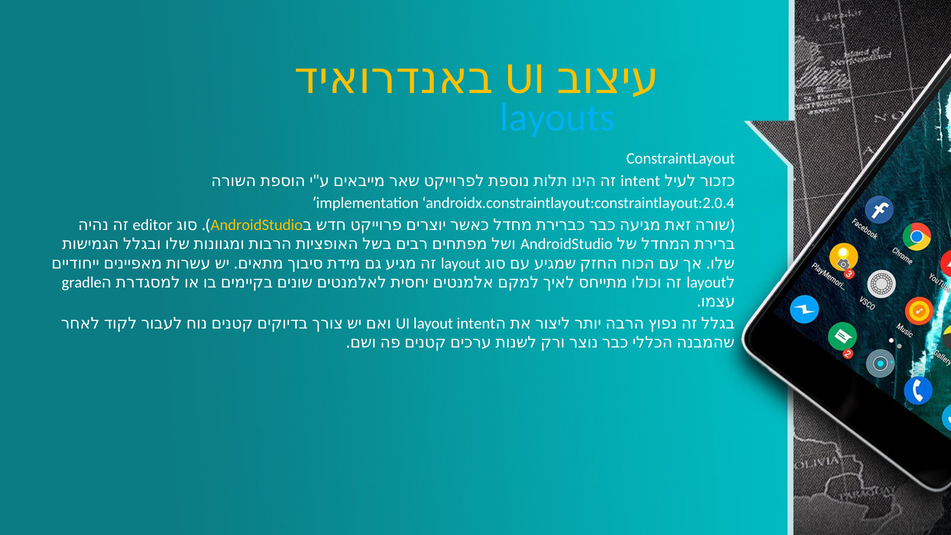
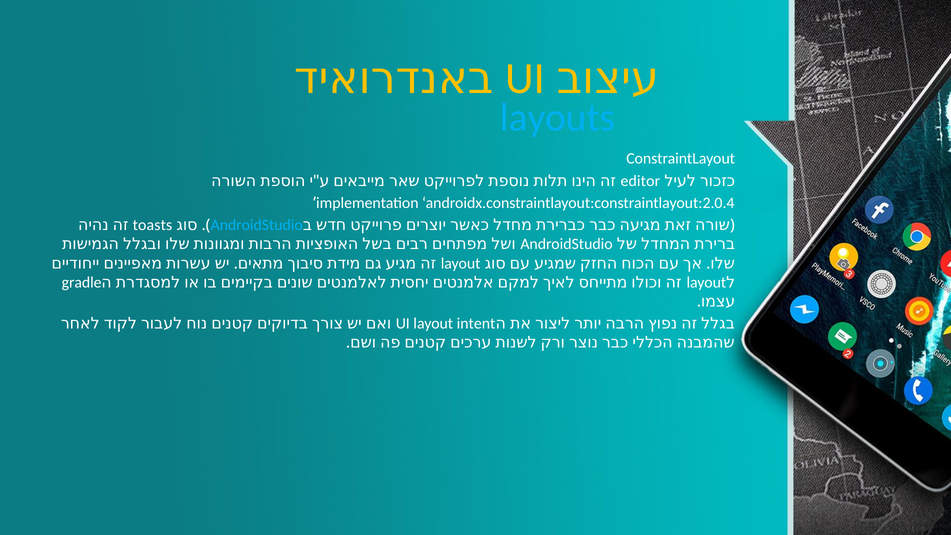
intent: intent -> editor (640, 181)
editor: editor -> toasts (152, 225)
AndroidStudio colour: yellow -> light blue (257, 225)
